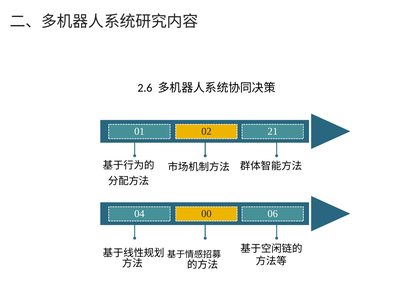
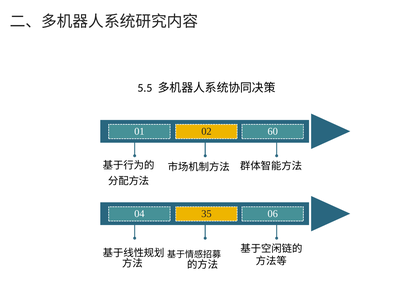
2.6: 2.6 -> 5.5 (145, 88)
21: 21 -> 60 (273, 131)
00: 00 -> 35 (206, 214)
